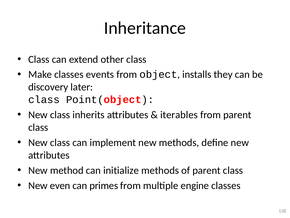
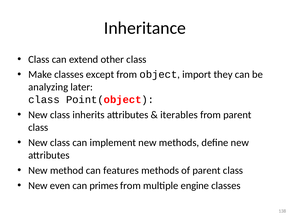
events: events -> except (100, 74)
installs: installs -> import (197, 74)
discovery: discovery -> analyzing (48, 87)
initialize: initialize -> features (121, 170)
